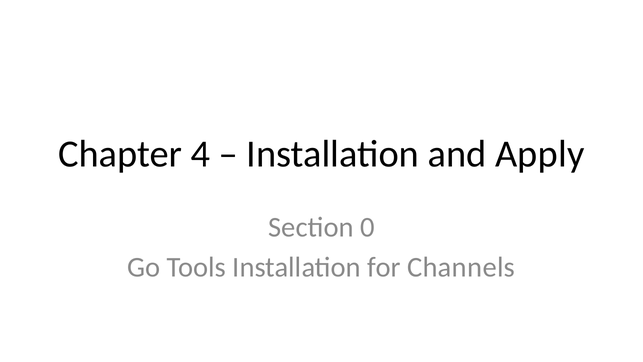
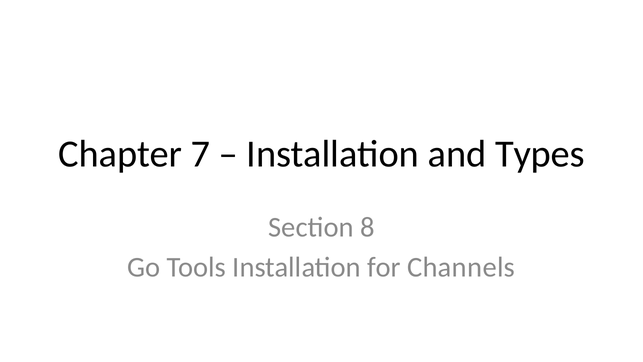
4: 4 -> 7 (200, 154)
Apply: Apply -> Types (540, 154)
0: 0 -> 8 (367, 227)
